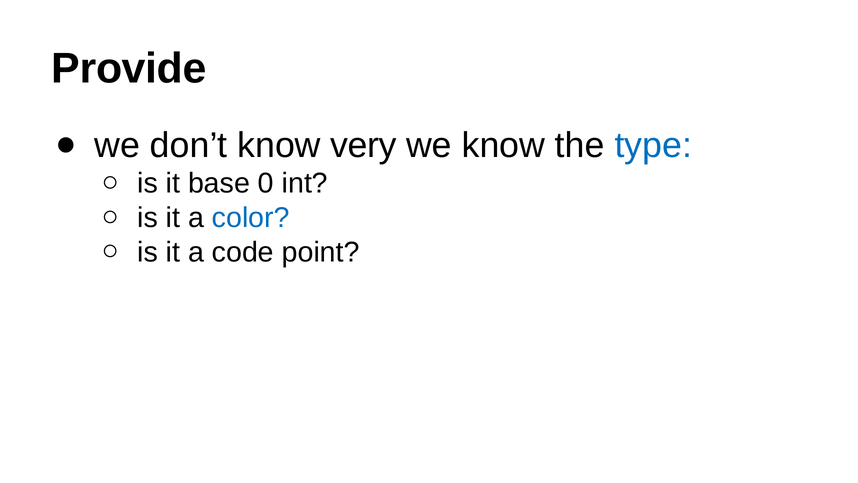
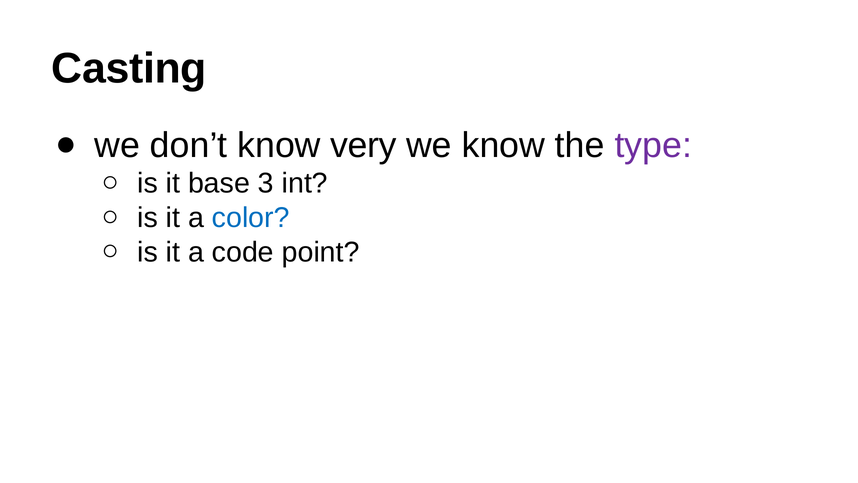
Provide: Provide -> Casting (129, 68)
type colour: blue -> purple (653, 145)
0: 0 -> 3 (266, 183)
